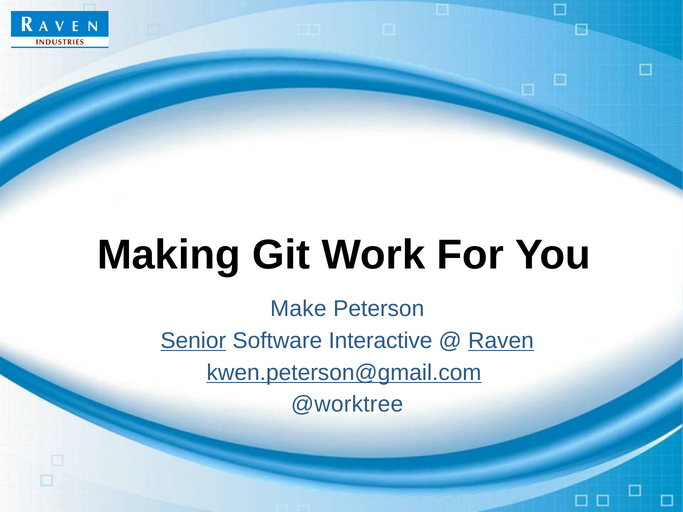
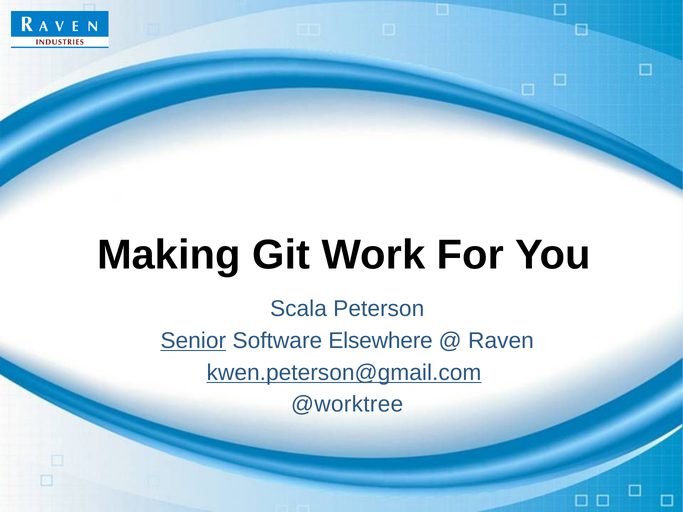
Make: Make -> Scala (298, 309)
Interactive: Interactive -> Elsewhere (381, 341)
Raven underline: present -> none (501, 341)
